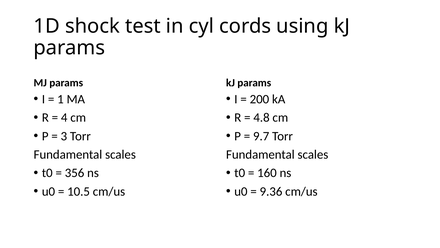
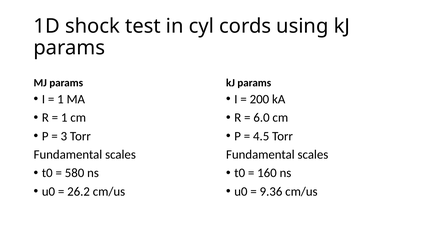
4: 4 -> 1 (64, 117)
4.8: 4.8 -> 6.0 (261, 117)
9.7: 9.7 -> 4.5 (261, 136)
356: 356 -> 580 (75, 173)
10.5: 10.5 -> 26.2 (79, 191)
